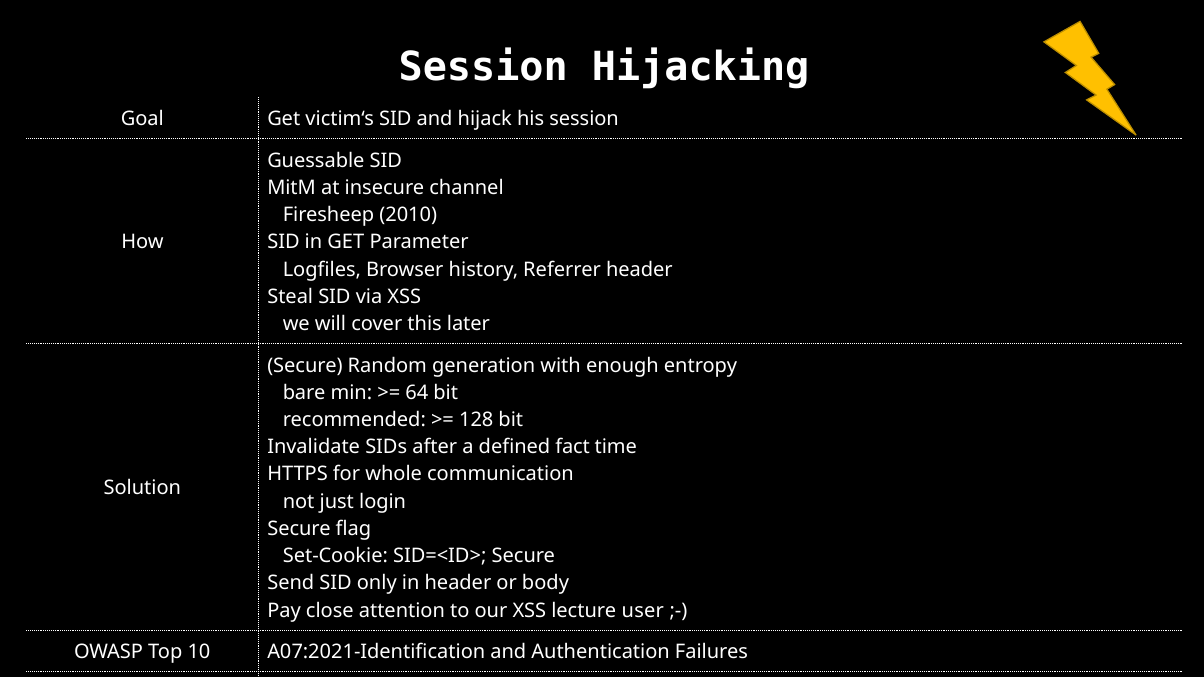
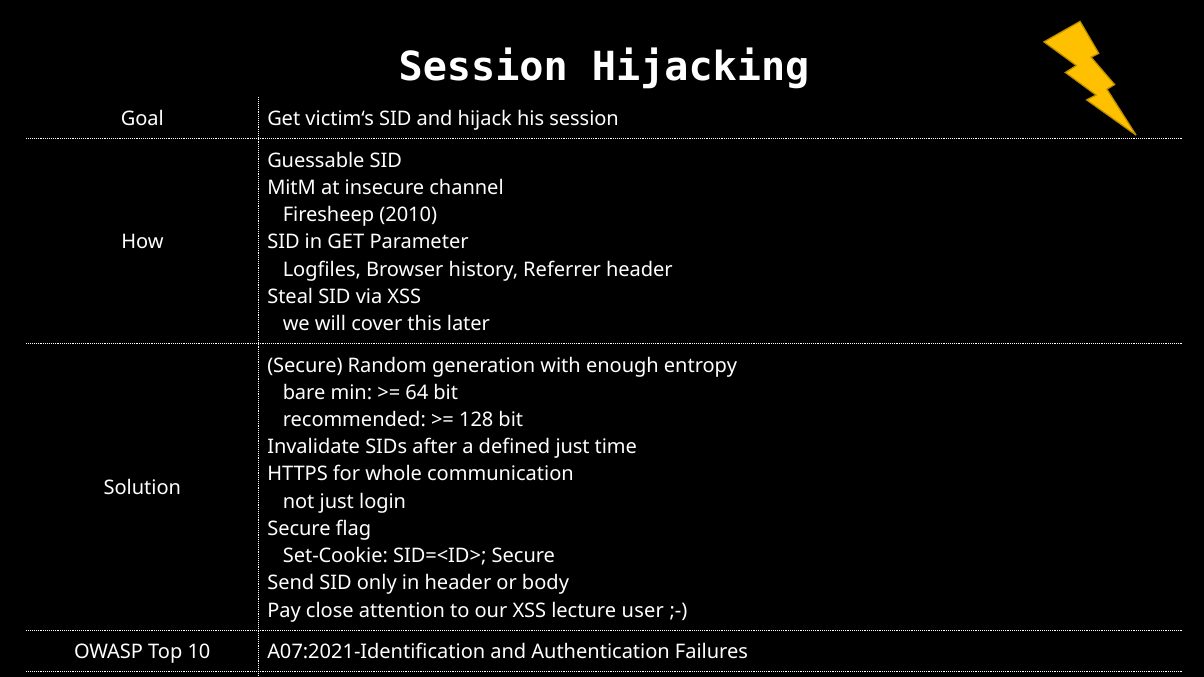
defined fact: fact -> just (573, 447)
